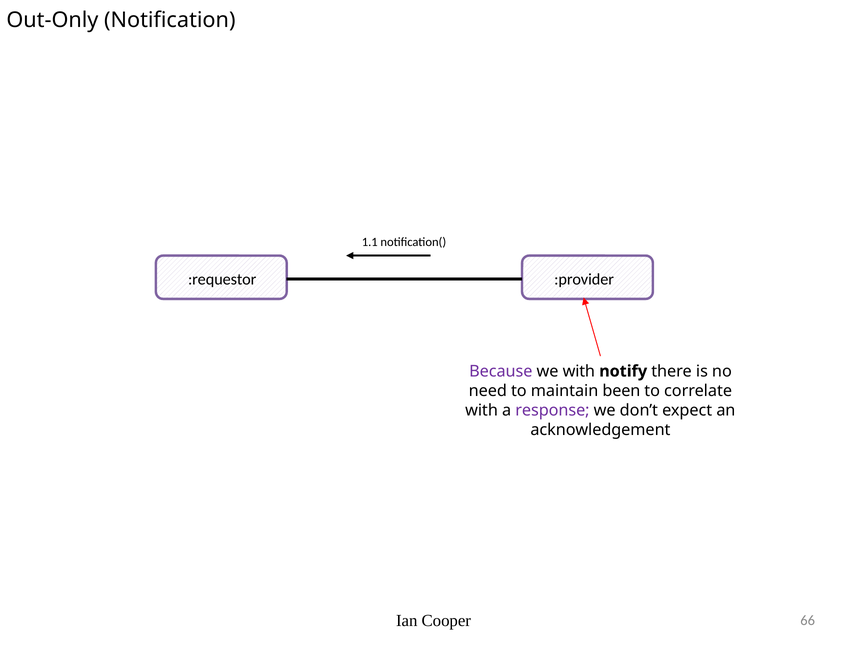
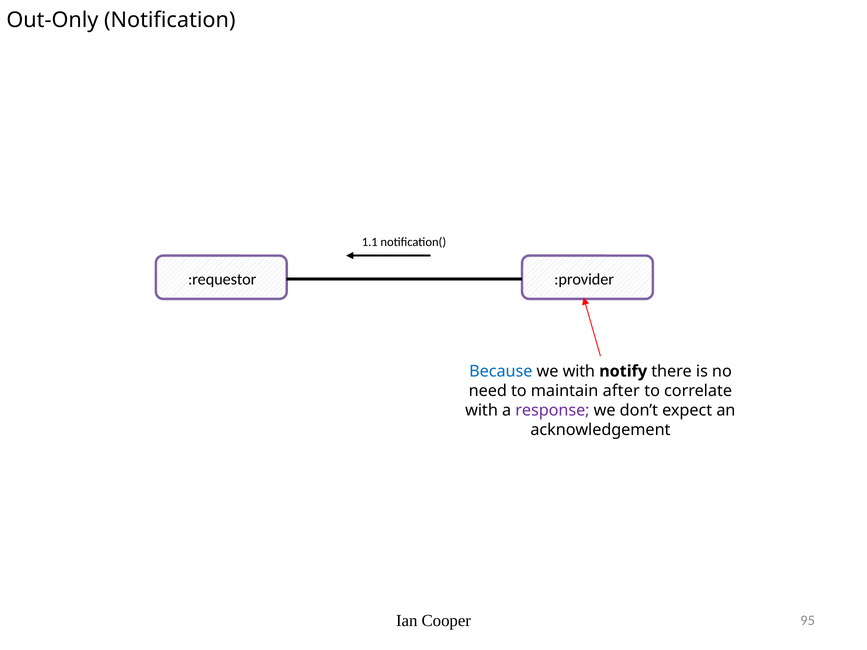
Because colour: purple -> blue (501, 371)
been: been -> after (621, 391)
66: 66 -> 95 (808, 621)
